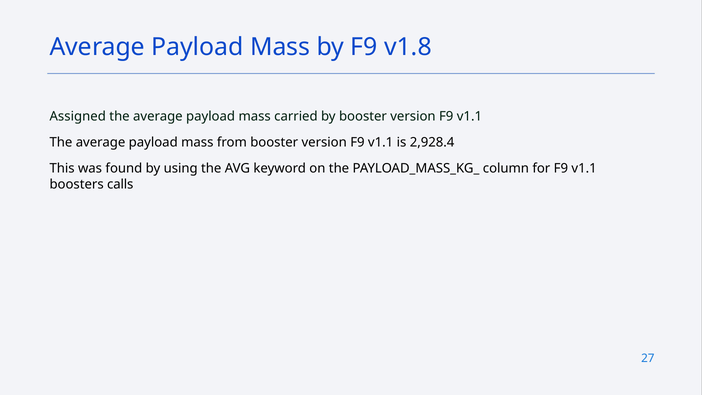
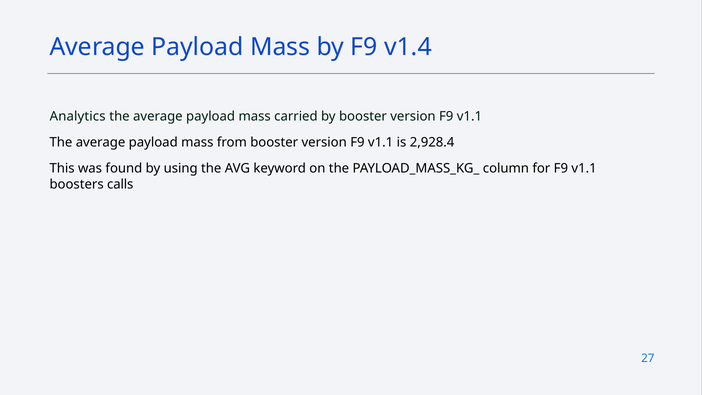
v1.8: v1.8 -> v1.4 (408, 47)
Assigned: Assigned -> Analytics (78, 117)
